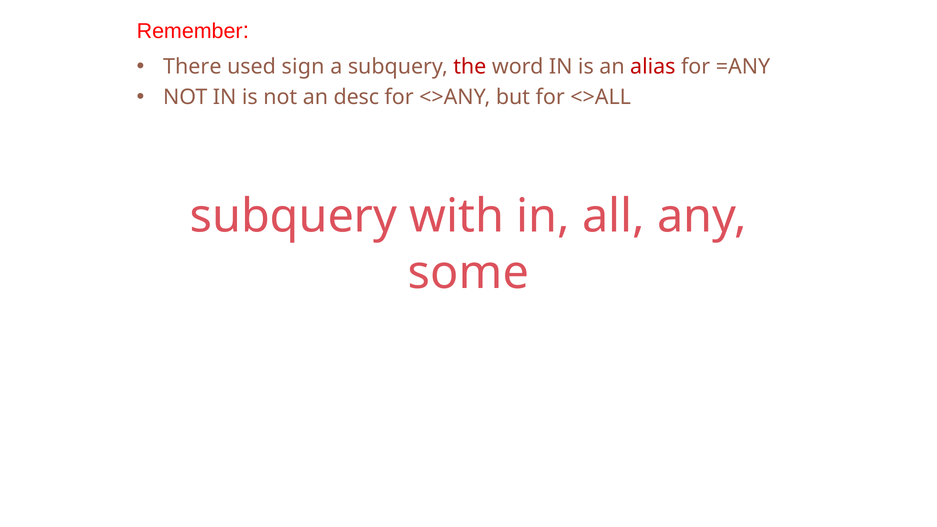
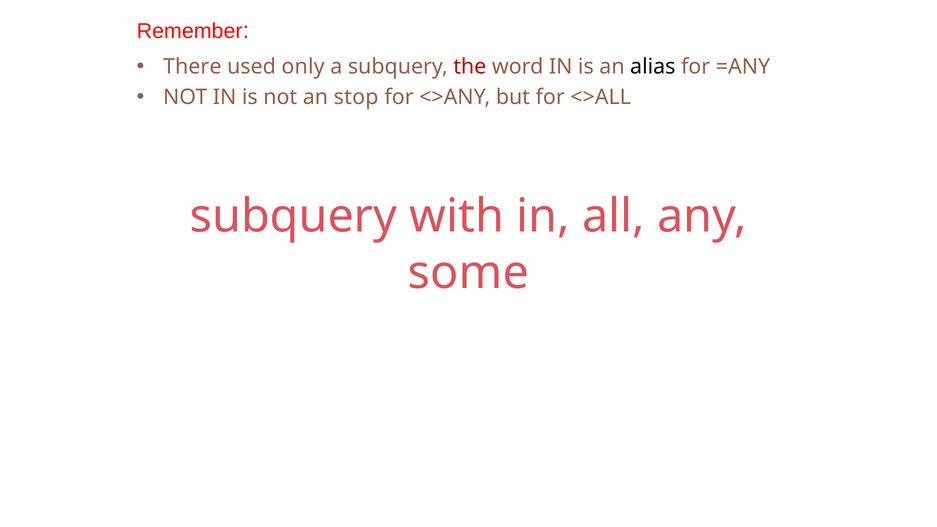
sign: sign -> only (303, 67)
alias colour: red -> black (653, 67)
desc: desc -> stop (356, 97)
